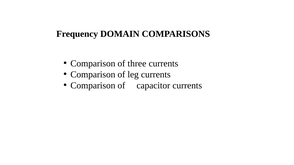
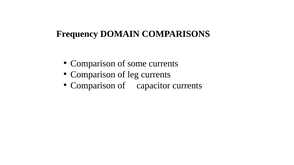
three: three -> some (137, 64)
